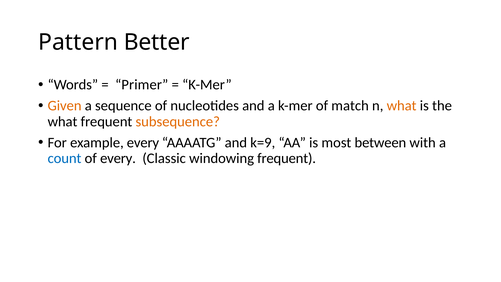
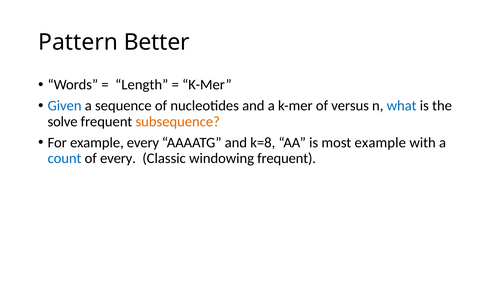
Primer: Primer -> Length (142, 85)
Given colour: orange -> blue (65, 106)
match: match -> versus (350, 106)
what colour: orange -> blue (402, 106)
what: what -> solve (63, 121)
k=9: k=9 -> k=8 (263, 143)
most between: between -> example (380, 143)
